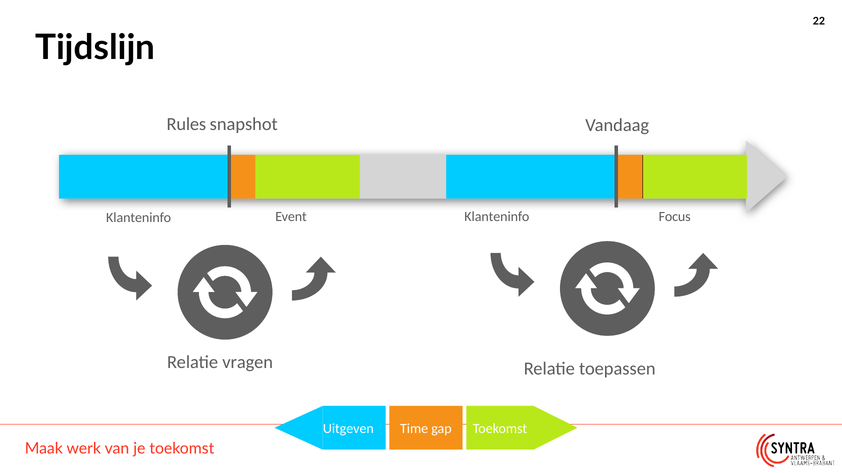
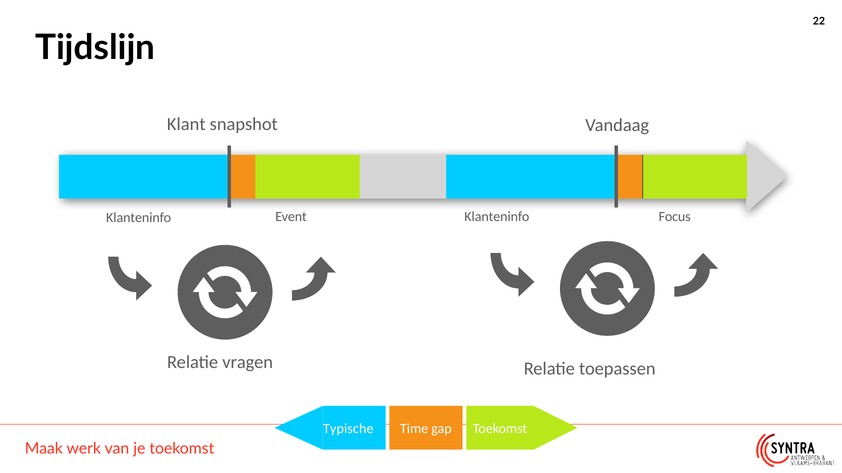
Rules: Rules -> Klant (186, 124)
Uitgeven: Uitgeven -> Typische (348, 429)
